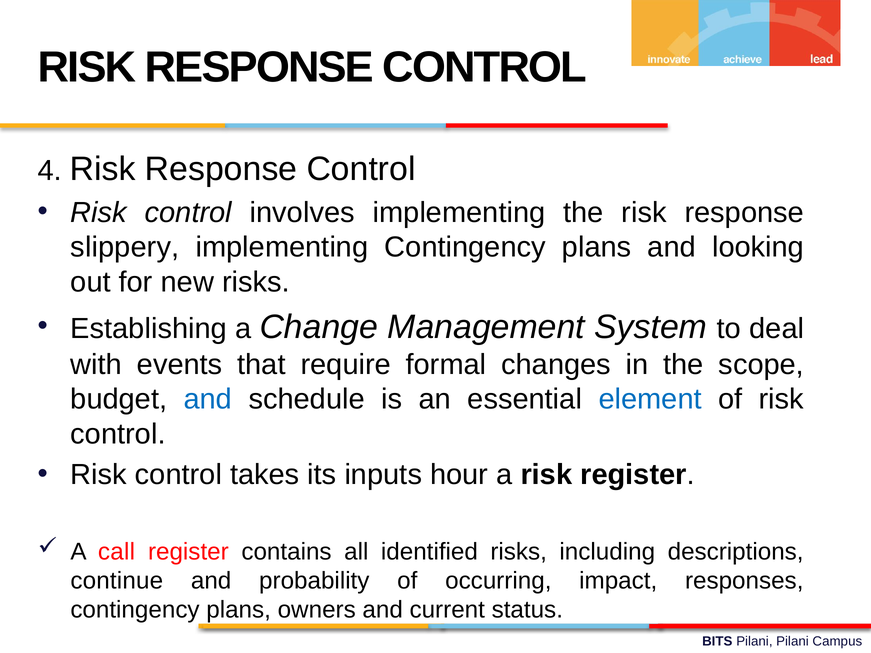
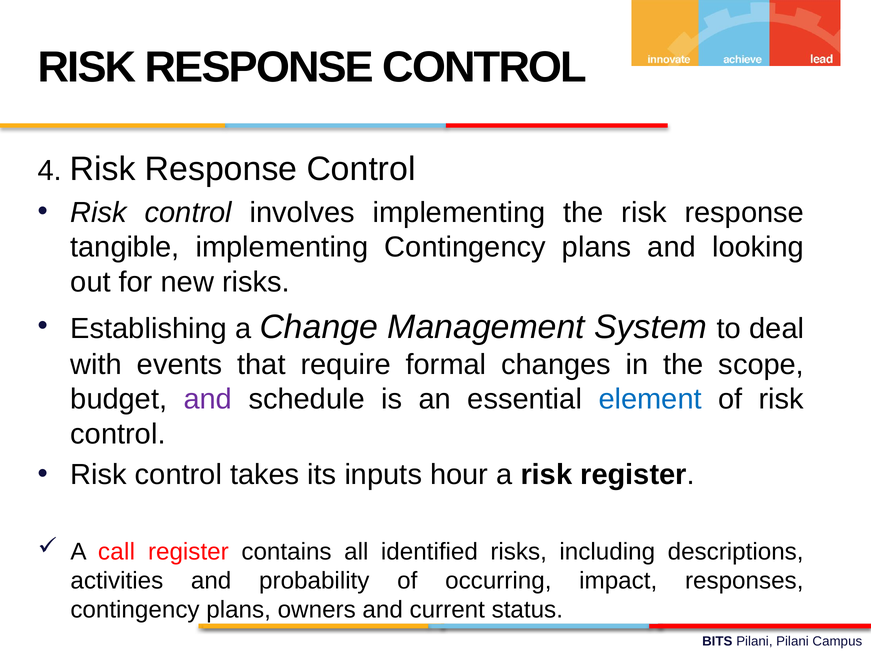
slippery: slippery -> tangible (125, 247)
and colour: blue -> purple (208, 399)
continue: continue -> activities (117, 581)
